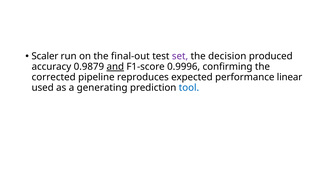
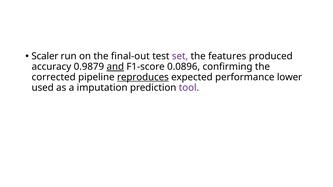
decision: decision -> features (227, 56)
0.9996: 0.9996 -> 0.0896 (184, 67)
reproduces underline: none -> present (143, 77)
linear: linear -> lower (290, 77)
generating: generating -> imputation (102, 88)
tool colour: blue -> purple (189, 88)
